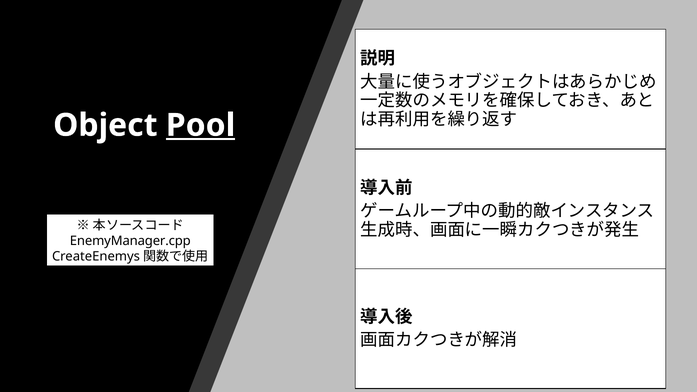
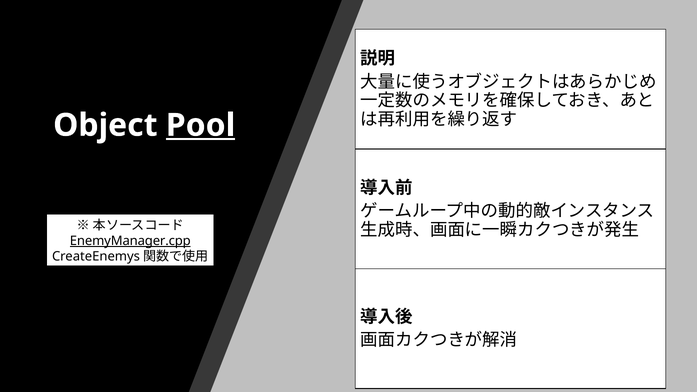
EnemyManager.cpp underline: none -> present (130, 241)
